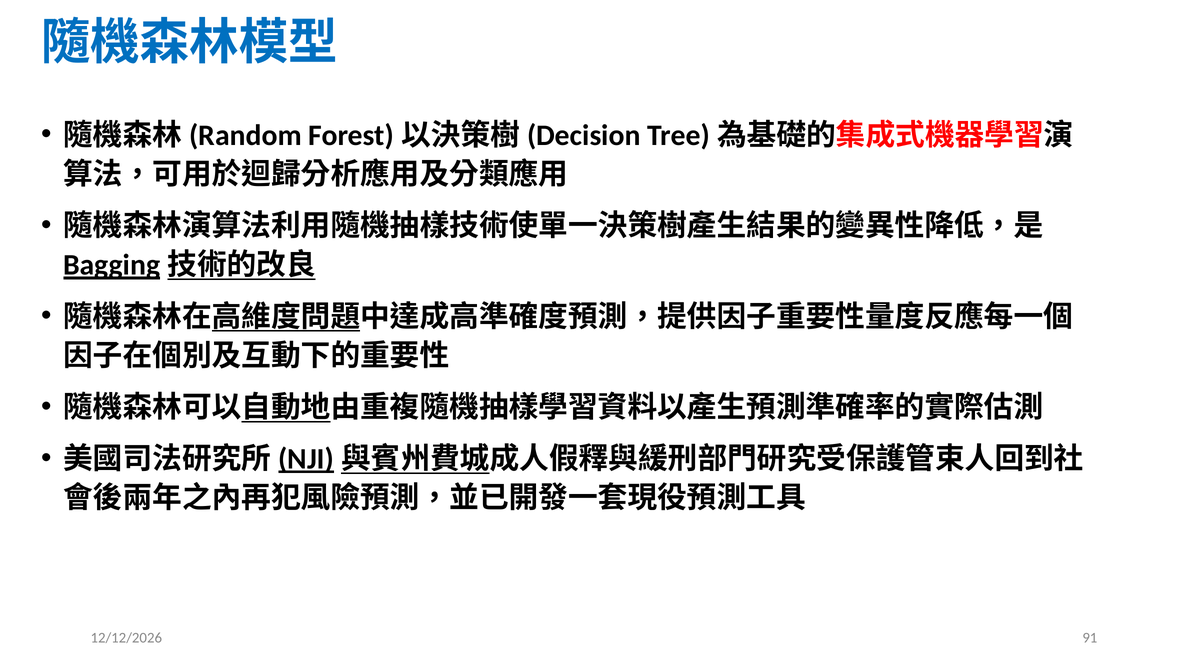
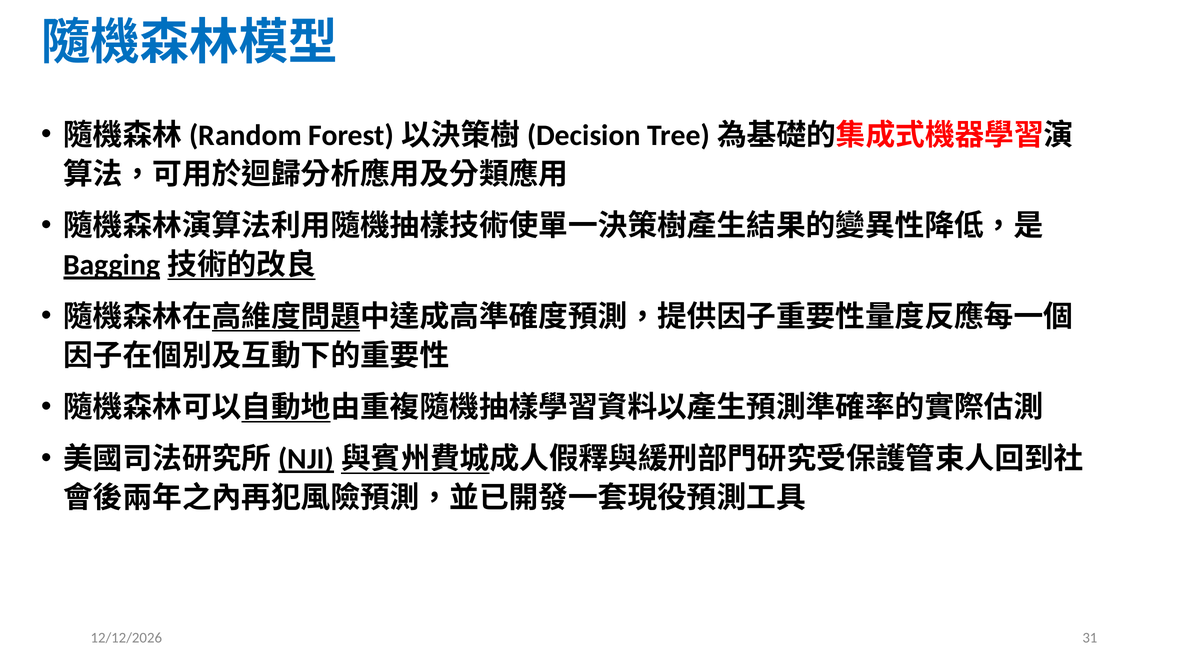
91: 91 -> 31 (1090, 638)
